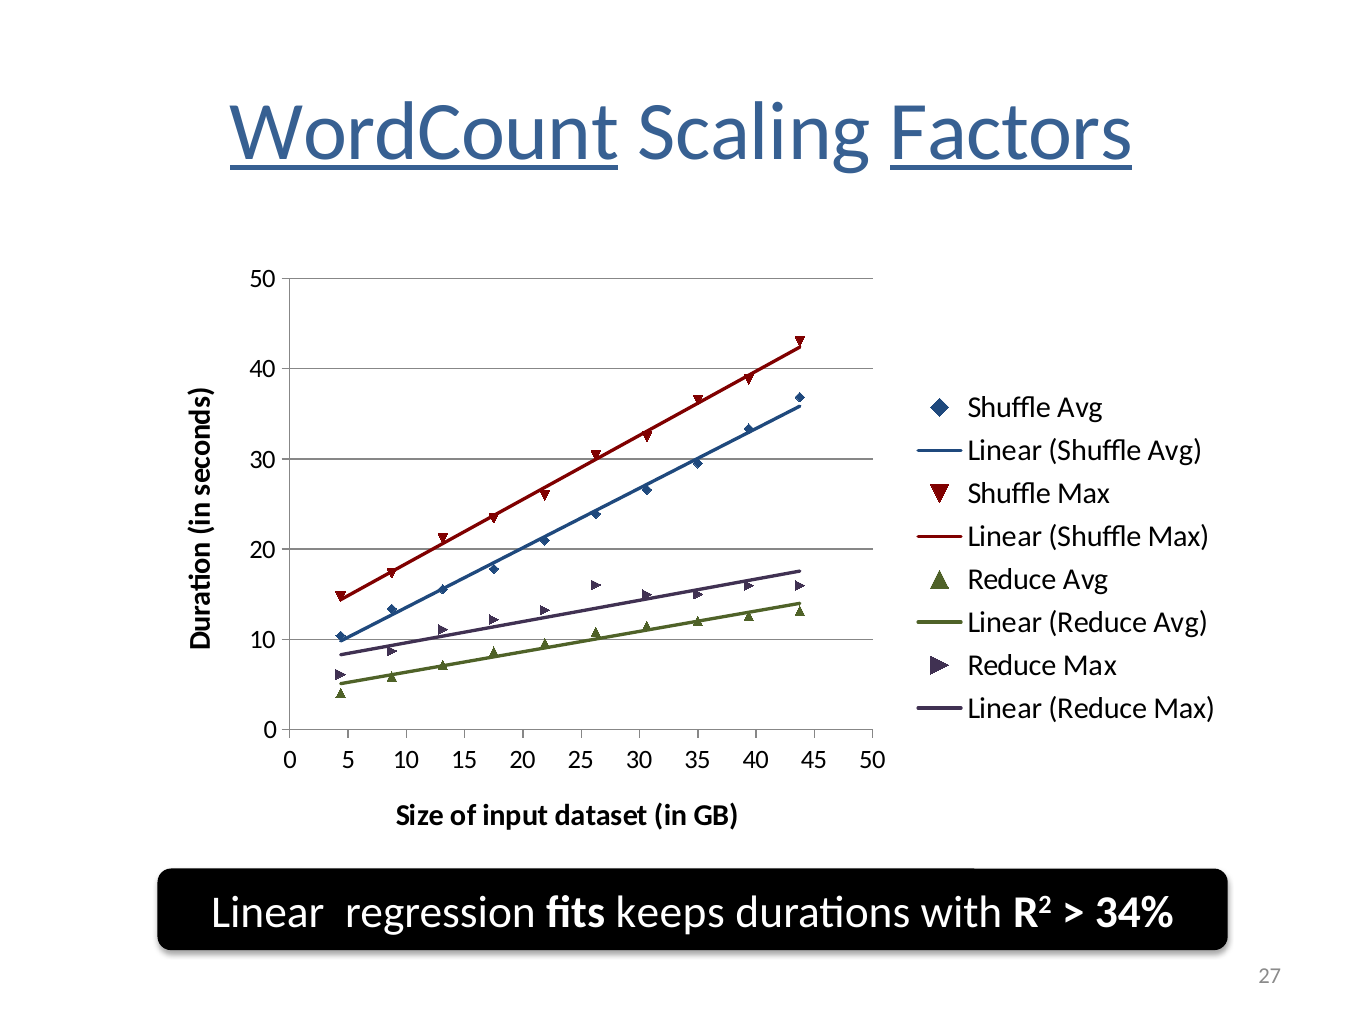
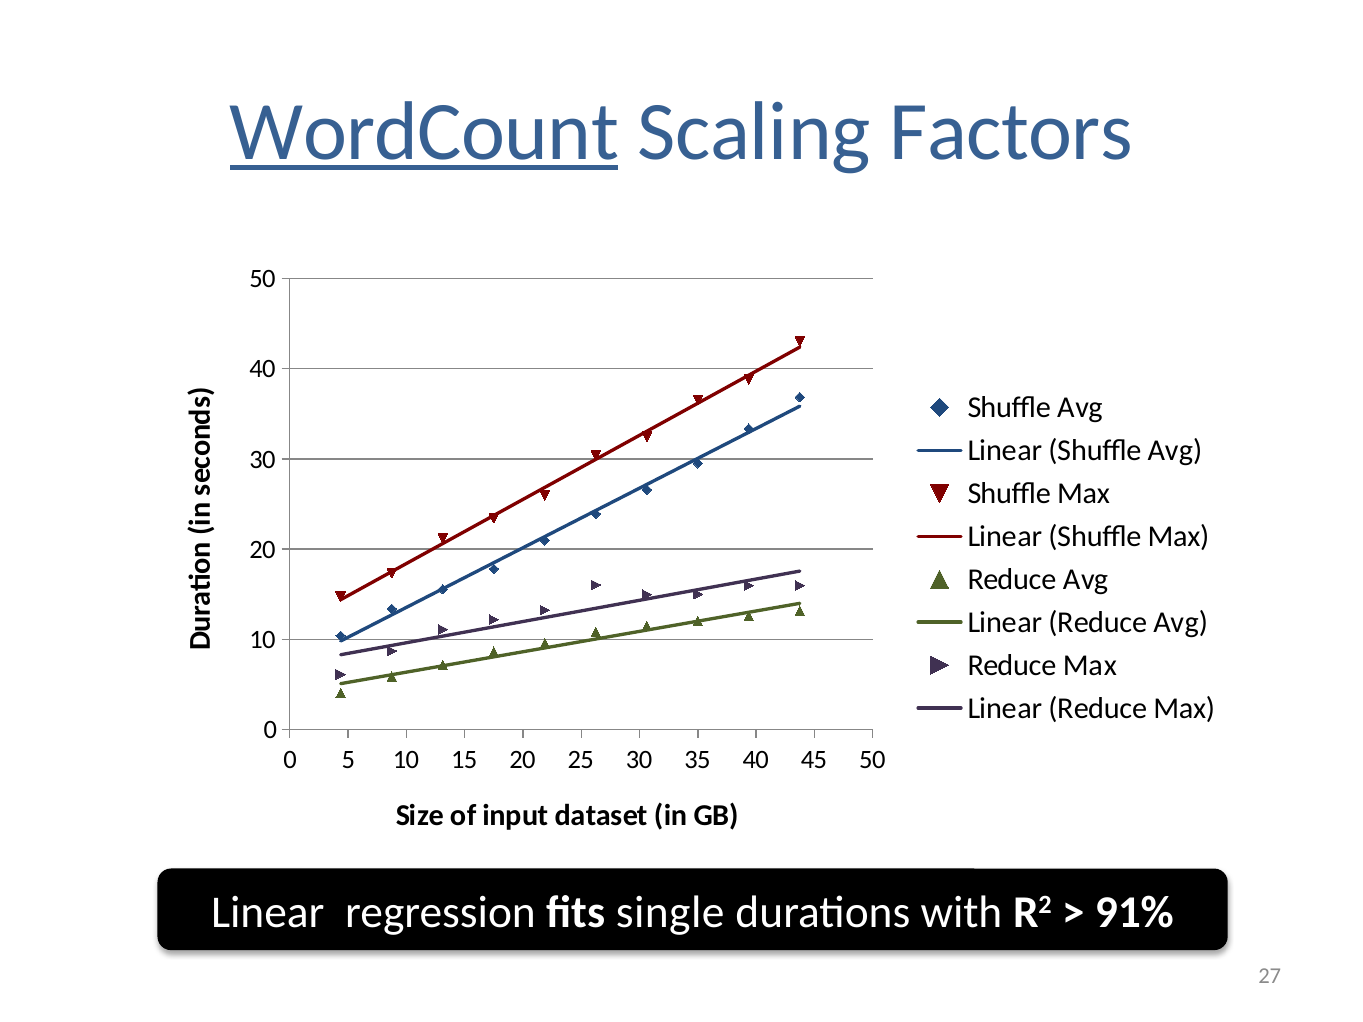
Factors underline: present -> none (1011, 132)
keeps: keeps -> single (670, 913)
34%: 34% -> 91% (1134, 913)
